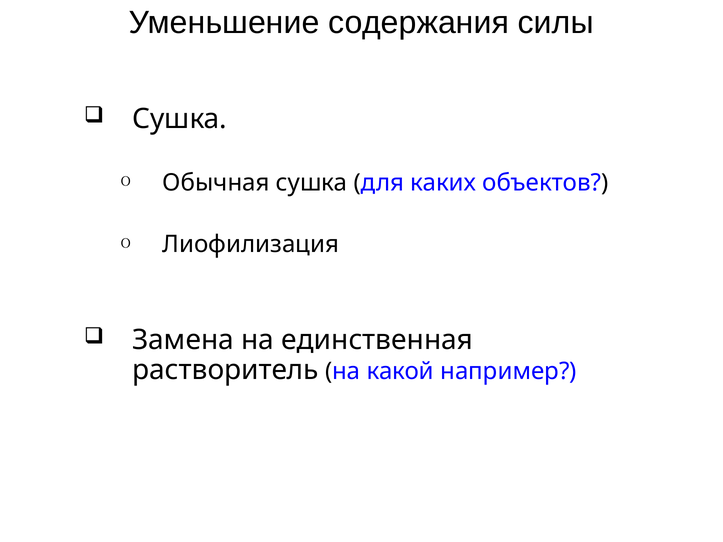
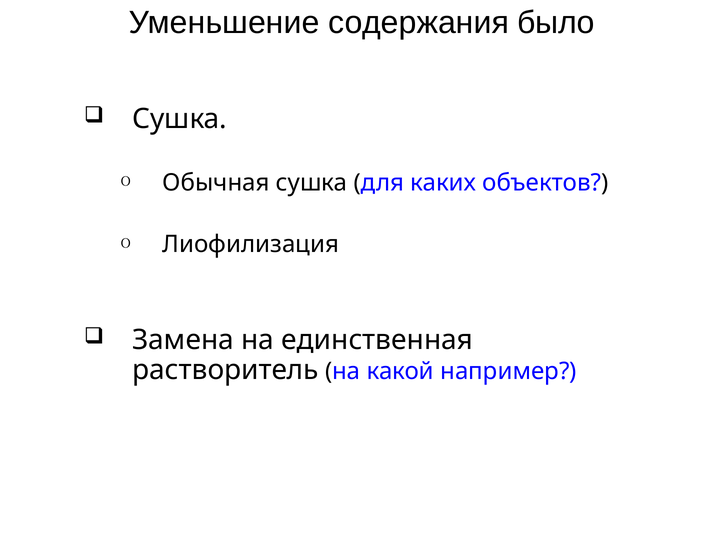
силы: силы -> было (556, 23)
